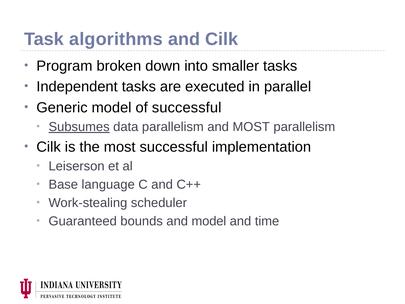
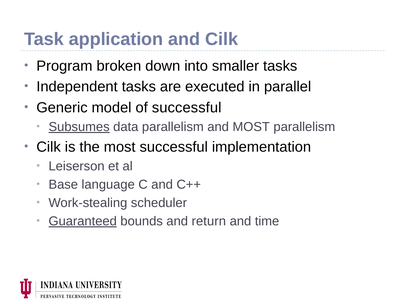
algorithms: algorithms -> application (116, 39)
Guaranteed underline: none -> present (83, 221)
and model: model -> return (209, 221)
